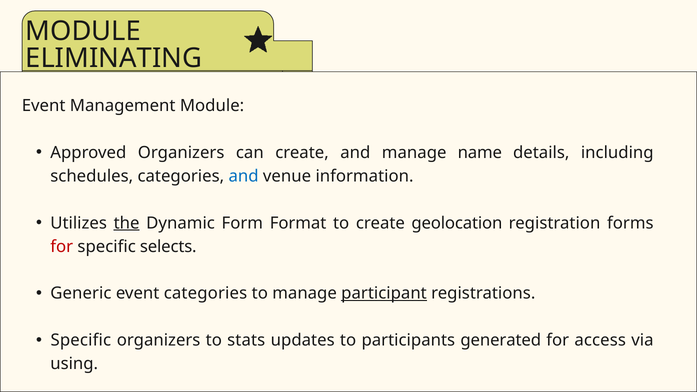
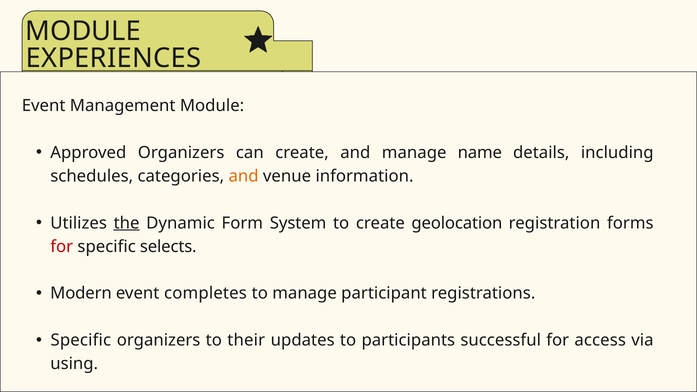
ELIMINATING: ELIMINATING -> EXPERIENCES (114, 58)
and colour: blue -> orange (244, 176)
Format: Format -> System (298, 223)
Generic: Generic -> Modern (81, 293)
event categories: categories -> completes (205, 293)
participant underline: present -> none (384, 293)
stats: stats -> their (246, 340)
generated: generated -> successful (501, 340)
